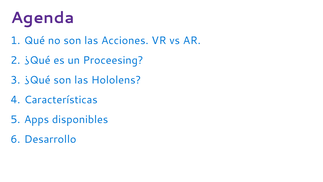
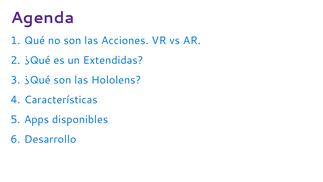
Proceesing: Proceesing -> Extendidas (113, 60)
